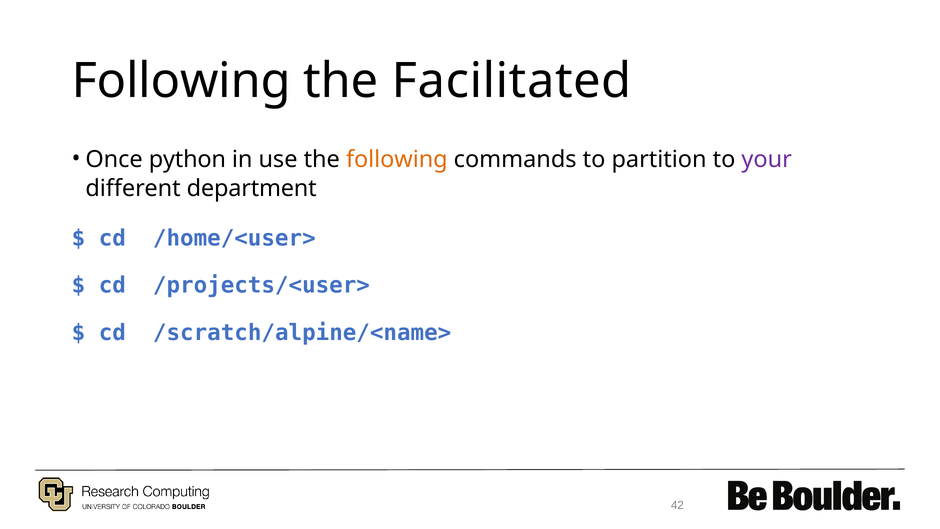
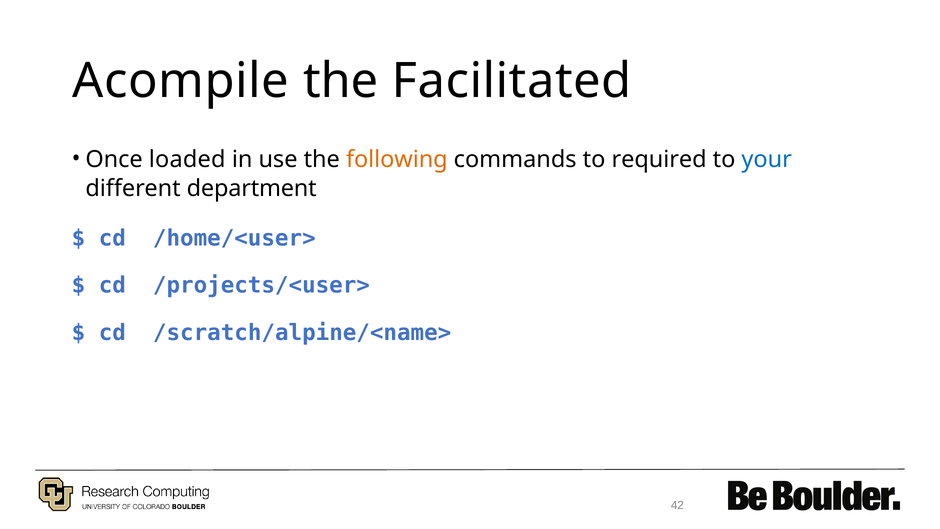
Following: Following -> Acompile (181, 81)
python: python -> loaded (187, 160)
partition: partition -> required (659, 160)
your colour: purple -> blue (767, 160)
